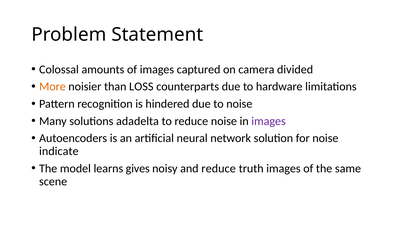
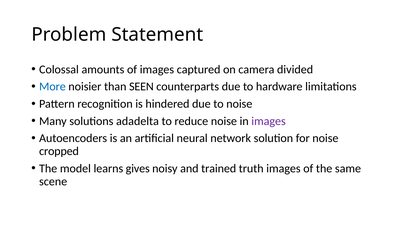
More colour: orange -> blue (52, 87)
LOSS: LOSS -> SEEN (141, 87)
indicate: indicate -> cropped (59, 152)
and reduce: reduce -> trained (219, 169)
